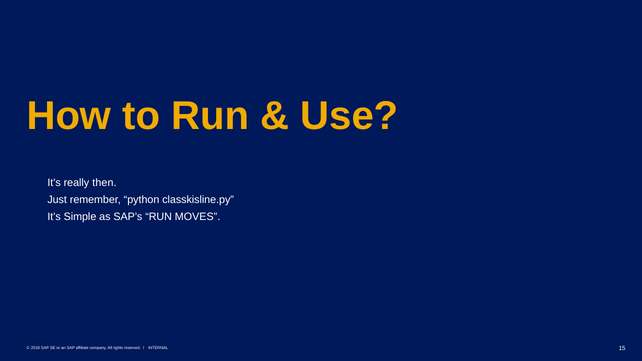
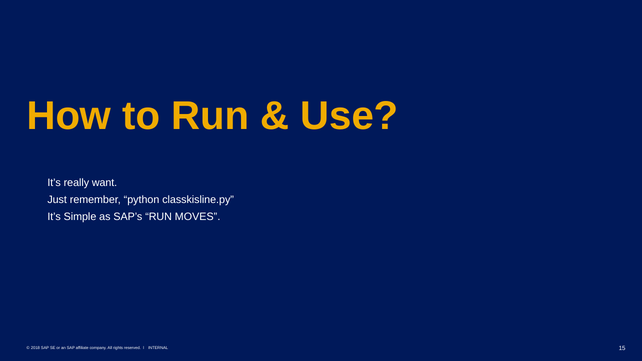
then: then -> want (105, 183)
